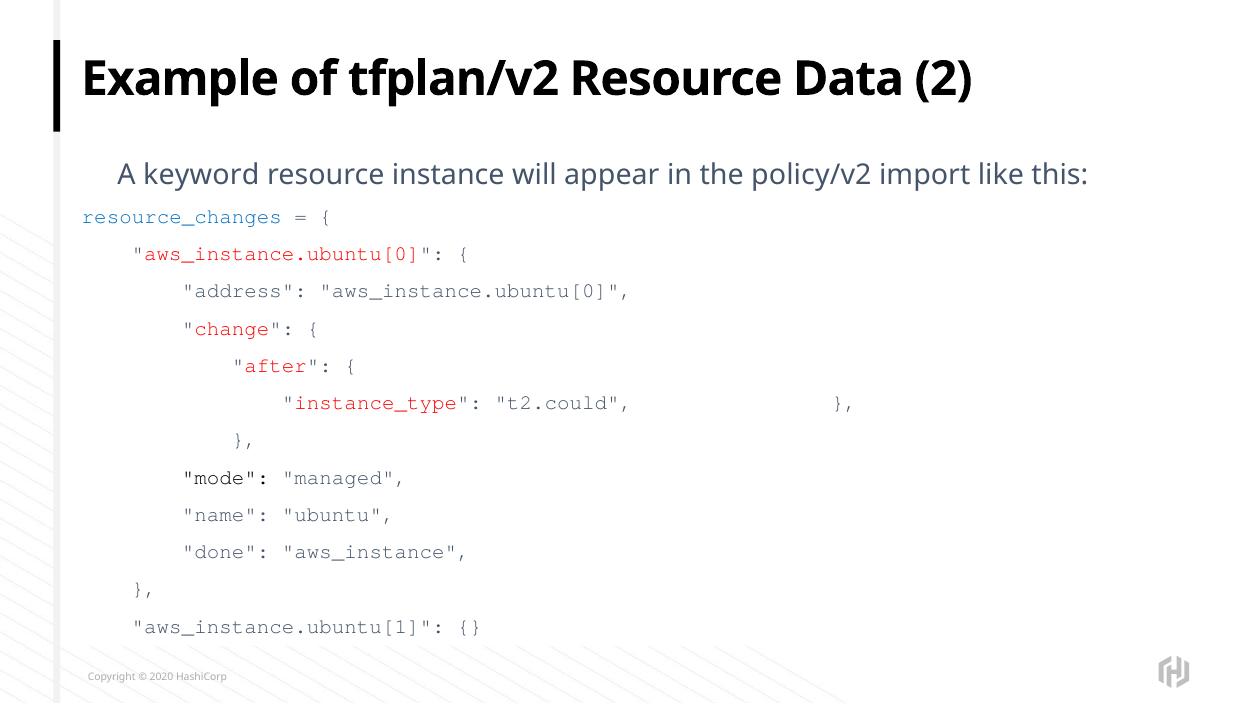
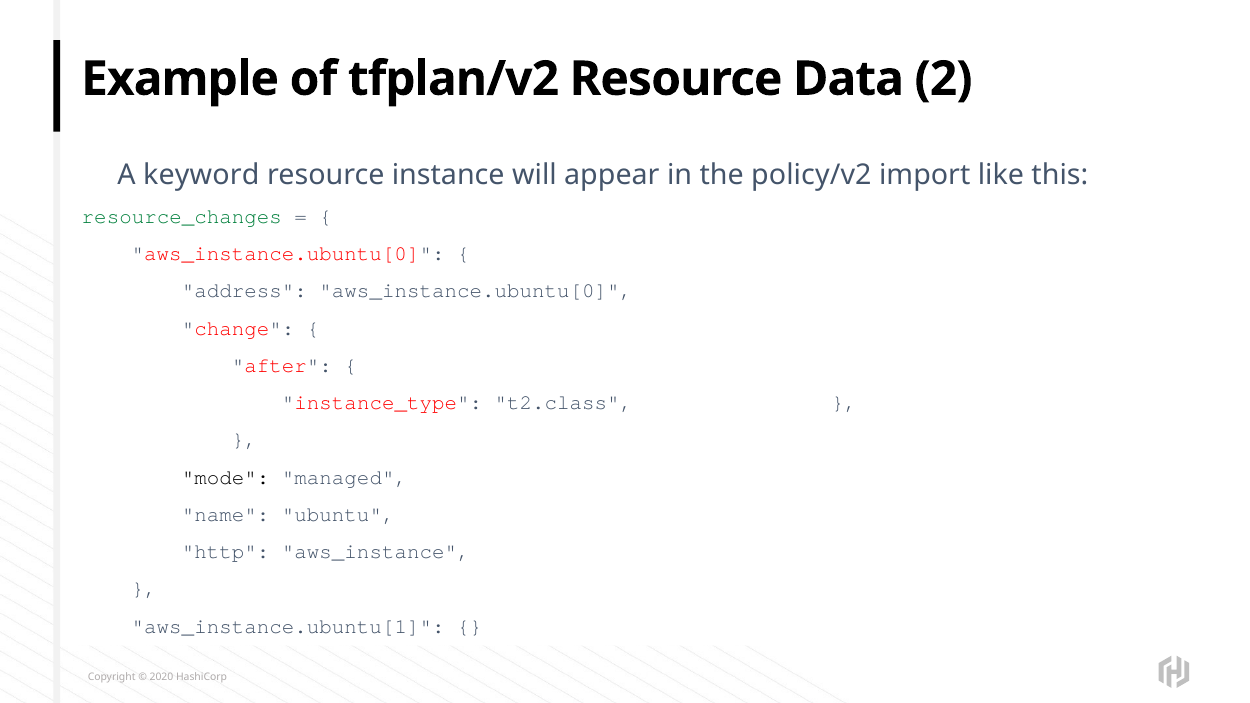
resource_changes colour: blue -> green (182, 216)
t2.could: t2.could -> t2.class (563, 403)
done: done -> http (226, 552)
